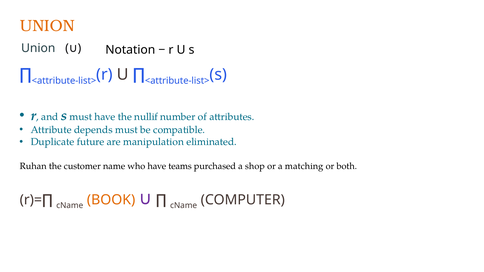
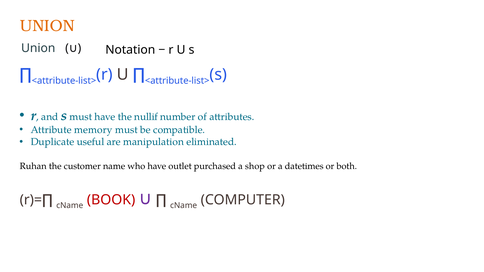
depends: depends -> memory (93, 130)
future: future -> useful (91, 142)
teams: teams -> outlet (180, 166)
matching: matching -> datetimes (304, 166)
BOOK colour: orange -> red (111, 200)
